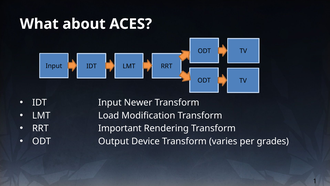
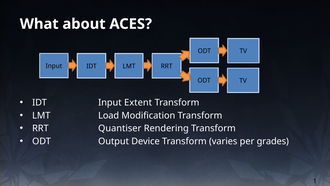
Newer: Newer -> Extent (138, 102)
Important: Important -> Quantiser (120, 128)
